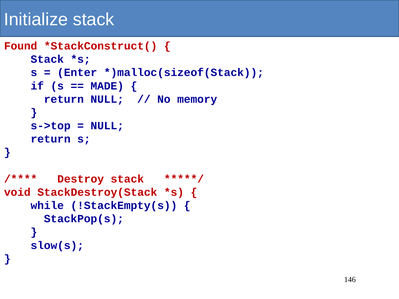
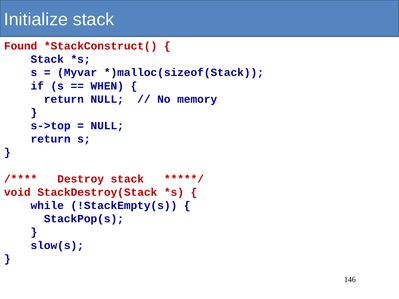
Enter: Enter -> Myvar (77, 73)
MADE: MADE -> WHEN (107, 86)
